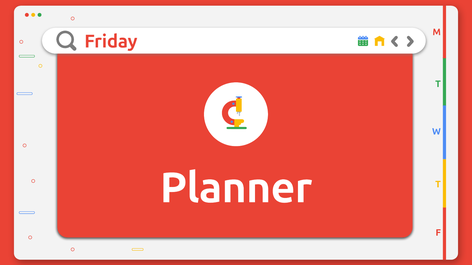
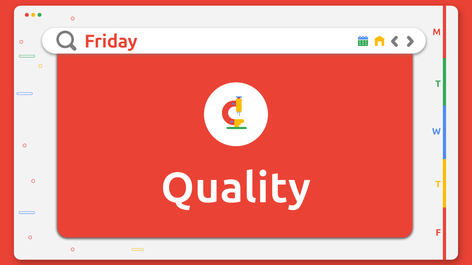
Planner: Planner -> Quality (236, 189)
